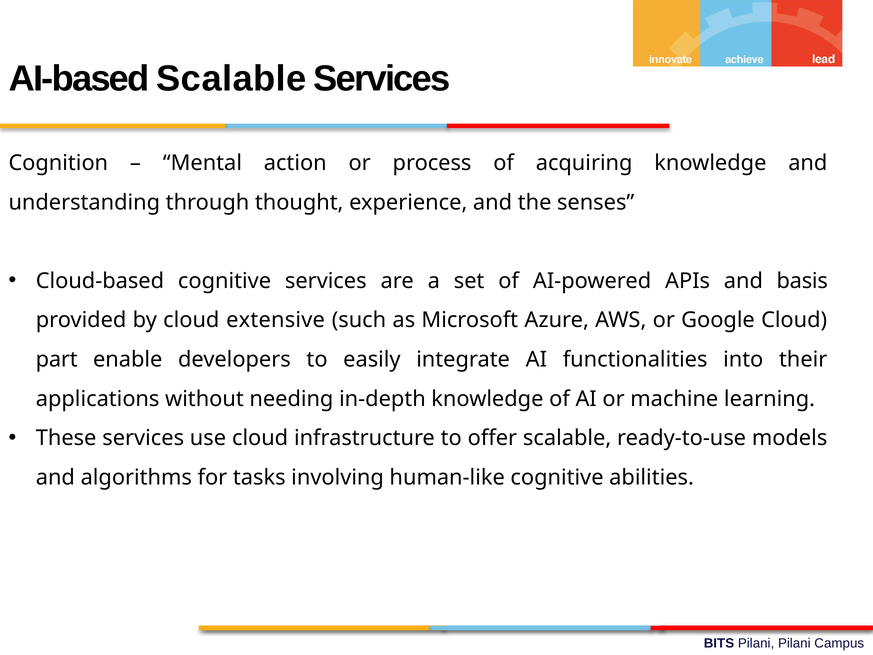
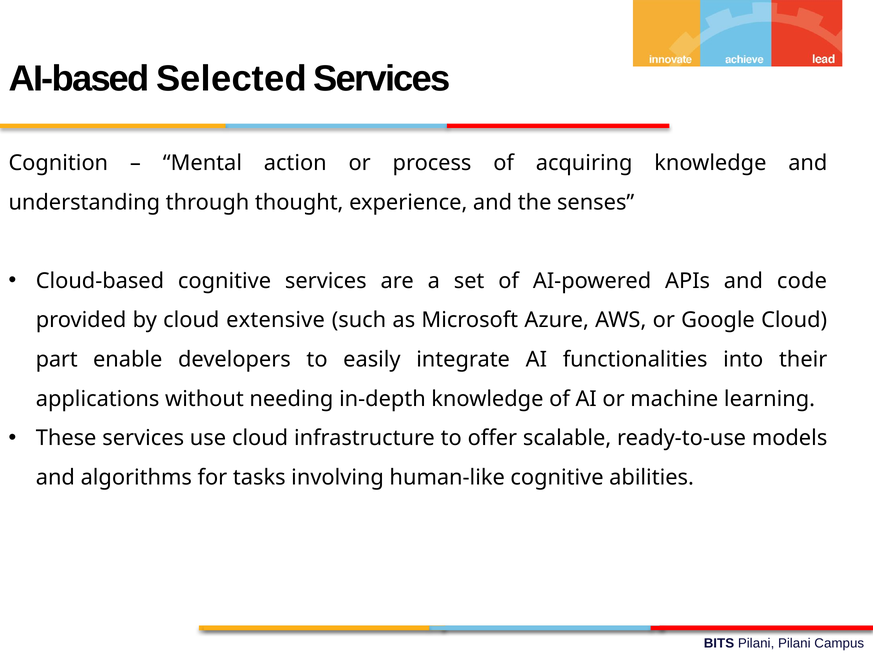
AI-based Scalable: Scalable -> Selected (231, 79)
basis: basis -> code (802, 281)
